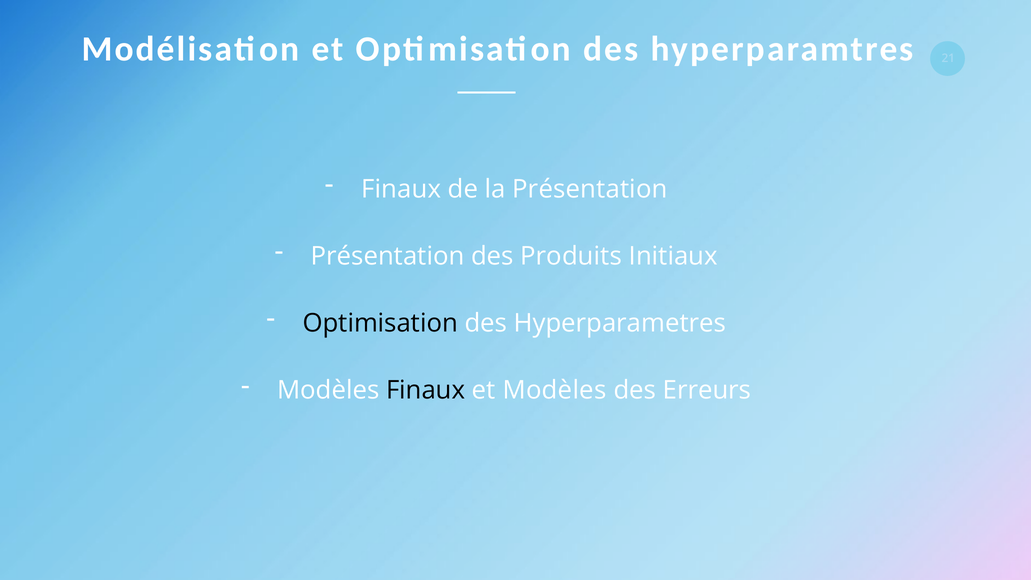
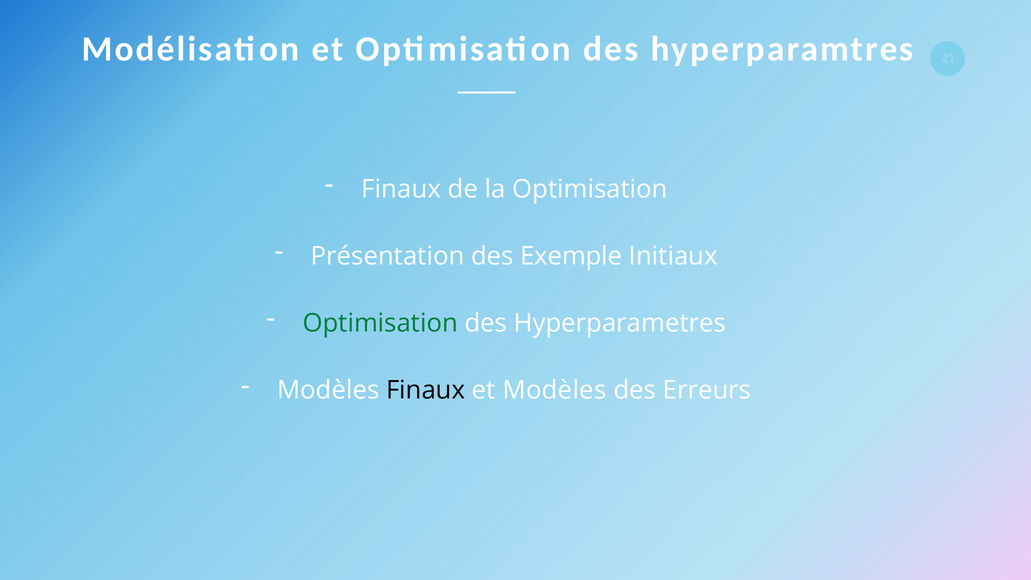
la Présentation: Présentation -> Optimisation (590, 189)
Produits: Produits -> Exemple (571, 256)
Optimisation colour: black -> green (380, 323)
